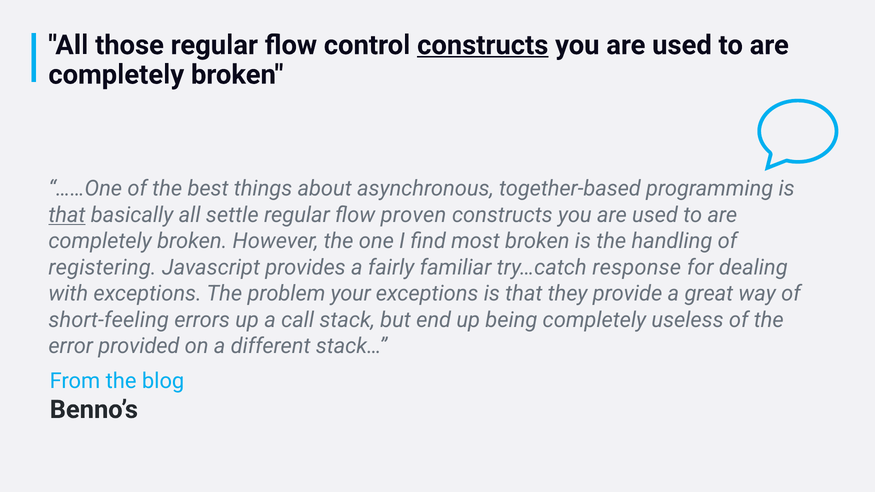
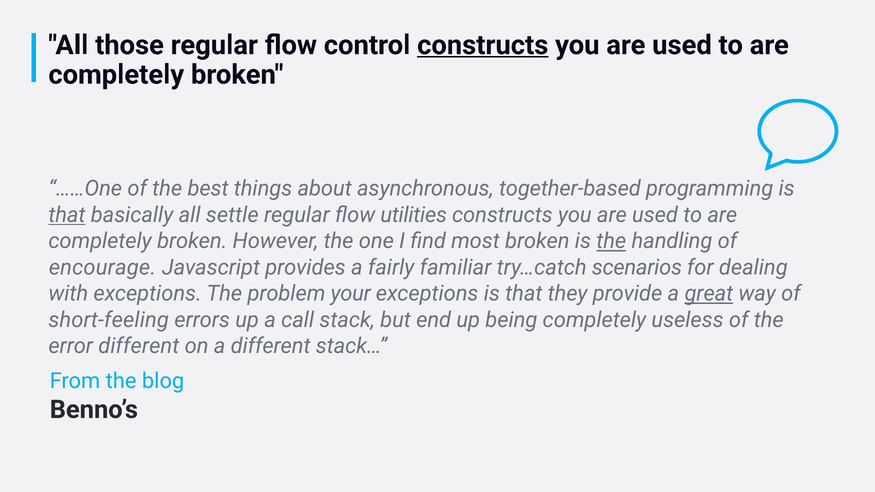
proven: proven -> utilities (414, 215)
the underline: none -> present (611, 241)
registering: registering -> encourage (102, 268)
response: response -> scenarios (637, 268)
great underline: none -> present (709, 294)
error provided: provided -> different (139, 346)
